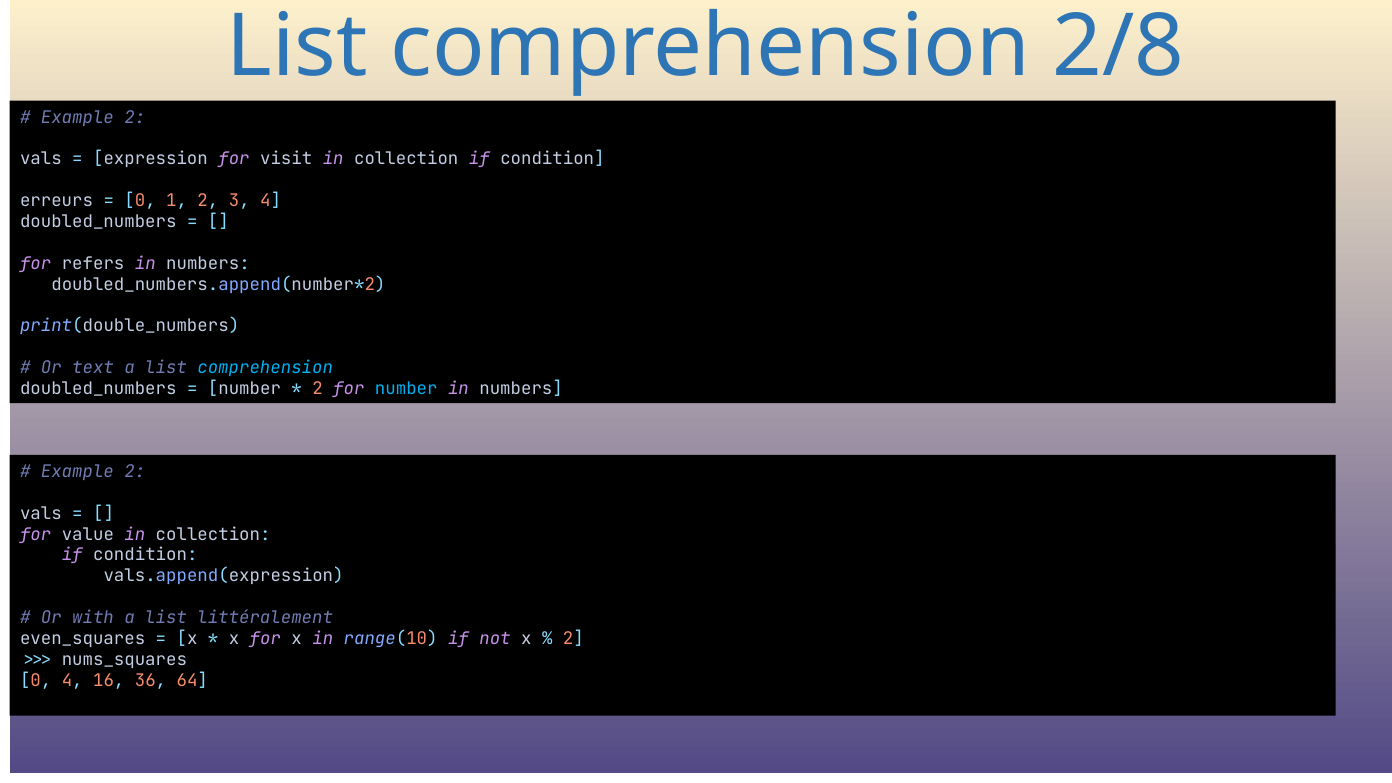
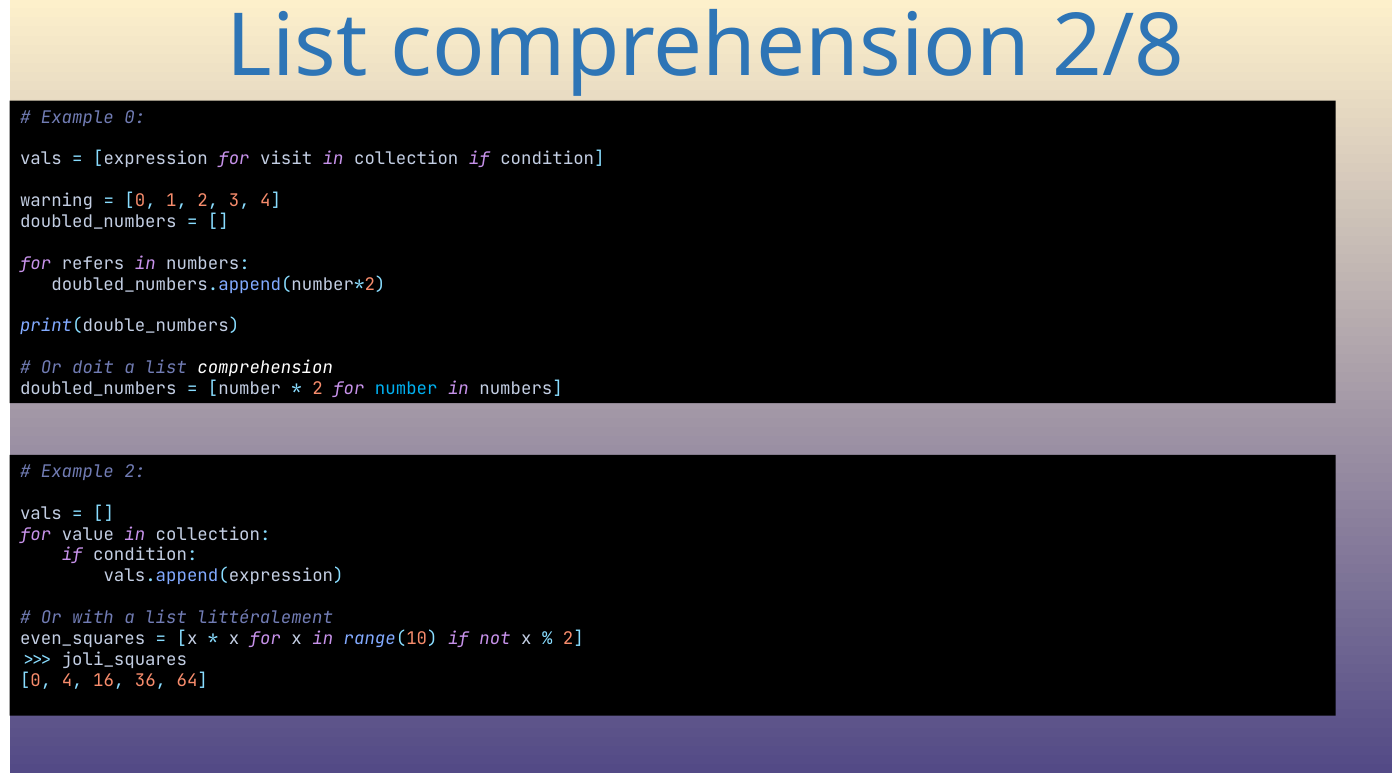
2: 2 -> 0 (135, 117)
erreurs: erreurs -> warning (57, 201)
text: text -> doit (93, 368)
comprehension colour: light blue -> white (265, 368)
nums_squares: nums_squares -> joli_squares (124, 660)
